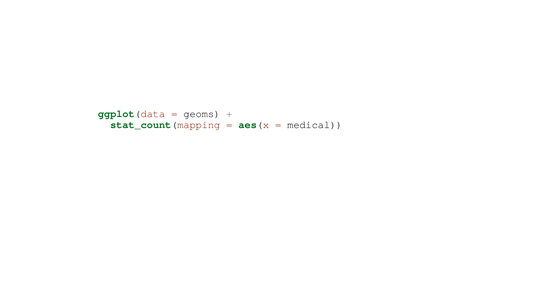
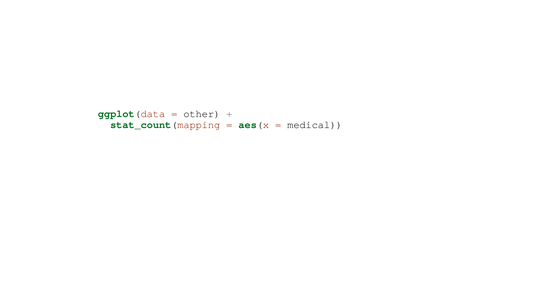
geoms: geoms -> other (202, 113)
